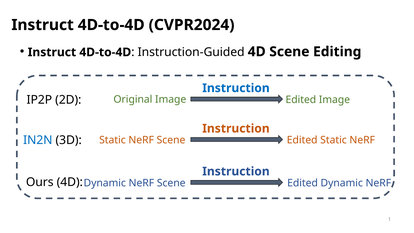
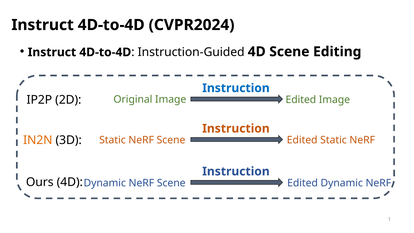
IN2N colour: blue -> orange (38, 140)
